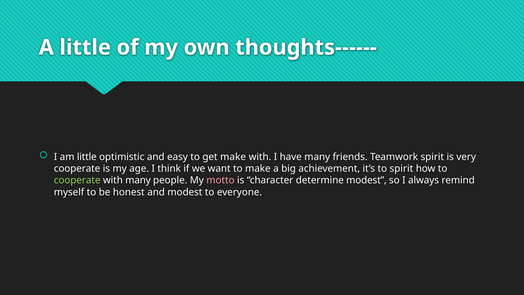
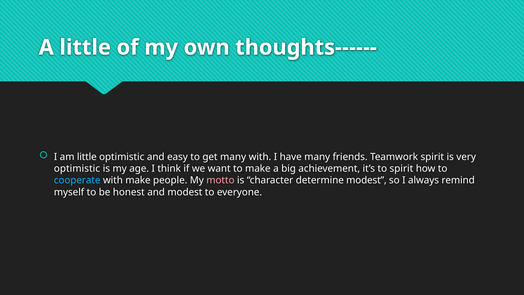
get make: make -> many (233, 157)
cooperate: cooperate -> optimistic (77, 168)
cooperate colour: light green -> light blue (77, 180)
with many: many -> make (138, 180)
